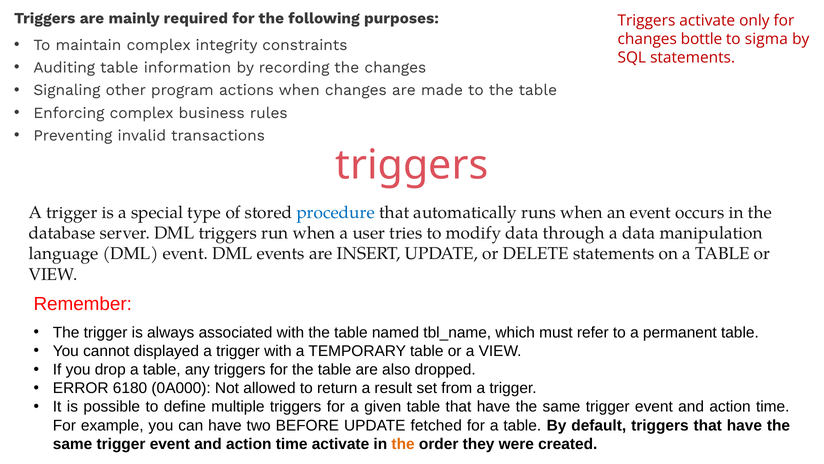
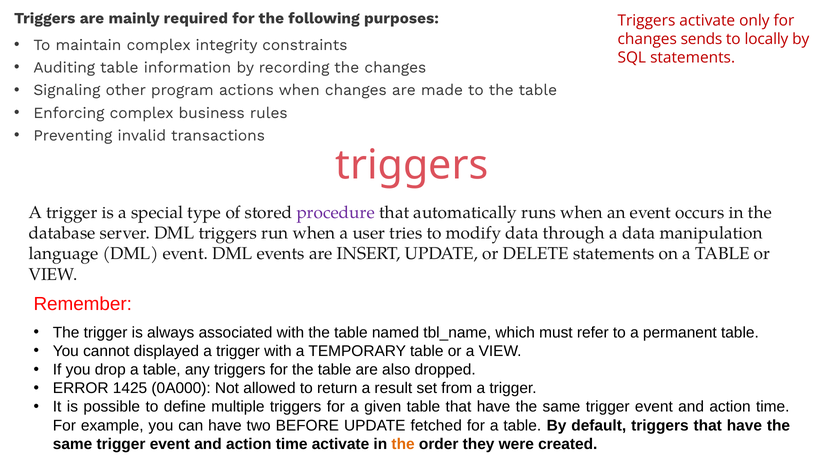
bottle: bottle -> sends (701, 39)
sigma: sigma -> locally (766, 39)
procedure colour: blue -> purple (336, 212)
6180: 6180 -> 1425 (130, 388)
